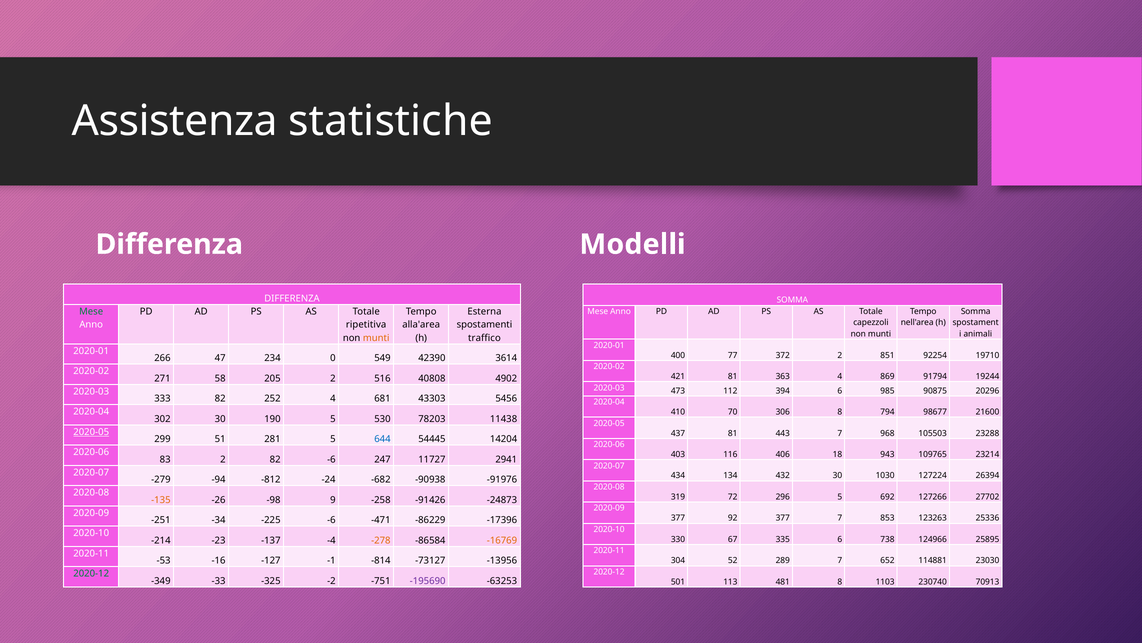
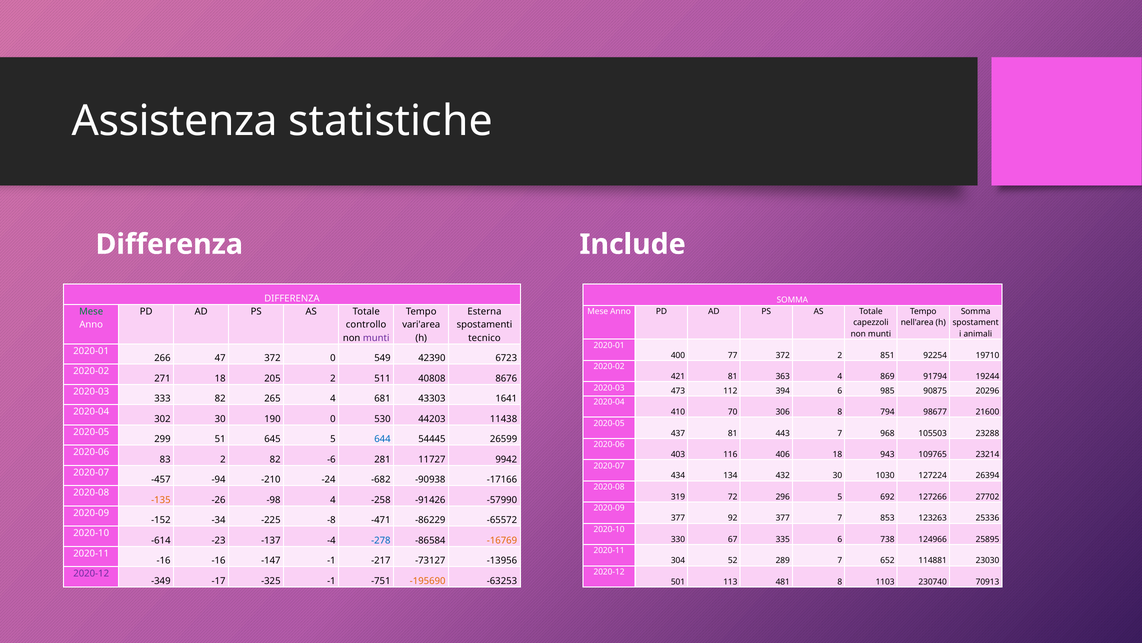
Modelli: Modelli -> Include (633, 244)
ripetitiva: ripetitiva -> controllo (366, 324)
alla'area: alla'area -> vari'area (421, 324)
munti colour: orange -> purple (376, 338)
traffico: traffico -> tecnico (484, 338)
47 234: 234 -> 372 (272, 358)
3614: 3614 -> 6723 (506, 358)
271 58: 58 -> 18 (220, 378)
516: 516 -> 511 (382, 378)
4902: 4902 -> 8676 (506, 378)
252: 252 -> 265 (272, 398)
5456: 5456 -> 1641 (506, 398)
190 5: 5 -> 0 (333, 418)
78203: 78203 -> 44203 (432, 418)
2020-05 underline: present -> none (91, 432)
281: 281 -> 645 (272, 439)
14204: 14204 -> 26599 (504, 439)
247: 247 -> 281 (382, 459)
2941: 2941 -> 9942 (506, 459)
-279: -279 -> -457 (161, 479)
-812: -812 -> -210 (271, 479)
-91976: -91976 -> -17166 (502, 479)
-98 9: 9 -> 4 (333, 499)
-24873: -24873 -> -57990 (502, 499)
-251: -251 -> -152 (161, 520)
-225 -6: -6 -> -8 (331, 520)
-17396: -17396 -> -65572 (502, 520)
-214: -214 -> -614 (161, 540)
-278 colour: orange -> blue (381, 540)
-53: -53 -> -16 (164, 560)
-127: -127 -> -147 (271, 560)
-814: -814 -> -217 (381, 560)
2020-12 colour: green -> purple (91, 573)
-33: -33 -> -17 (219, 580)
-325 -2: -2 -> -1 (331, 580)
-195690 colour: purple -> orange (428, 580)
